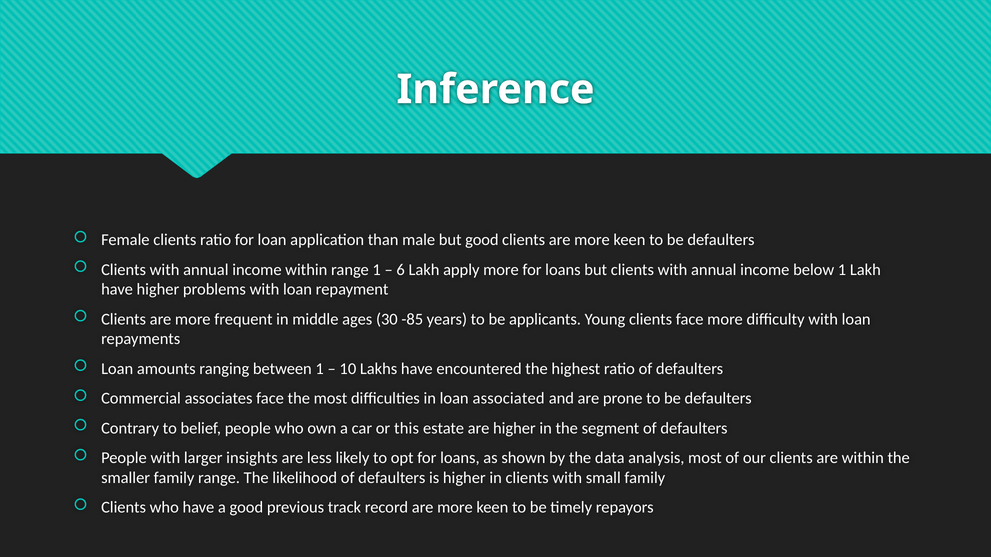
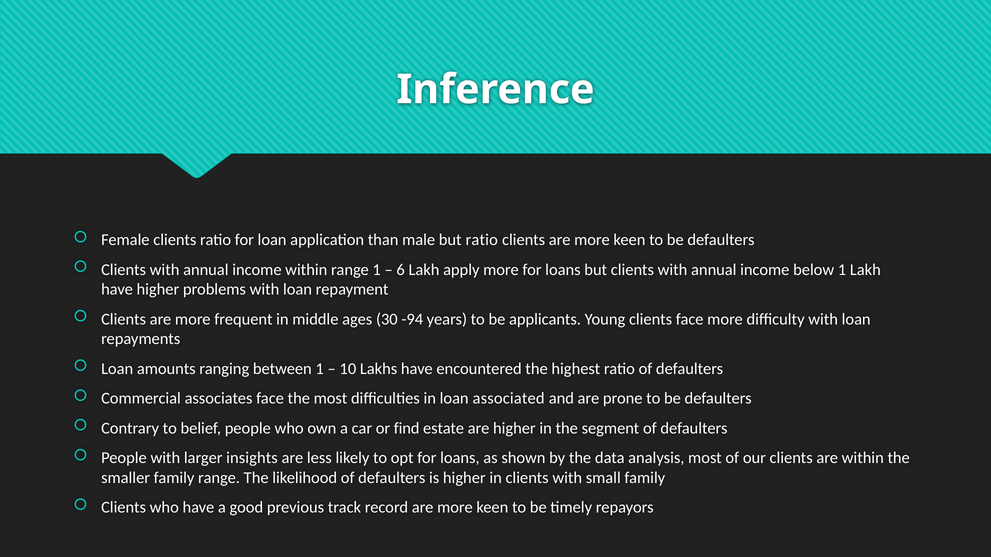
but good: good -> ratio (482, 240)
-85: -85 -> -94 (412, 320)
this: this -> find (407, 429)
